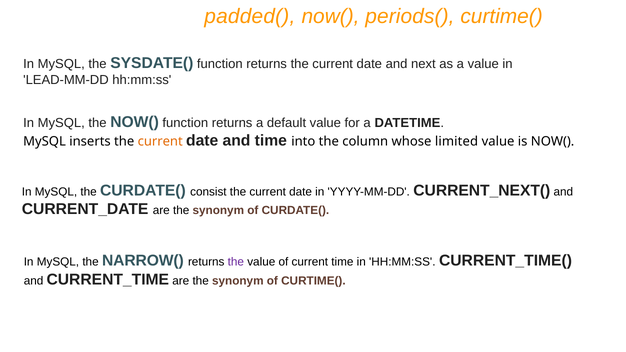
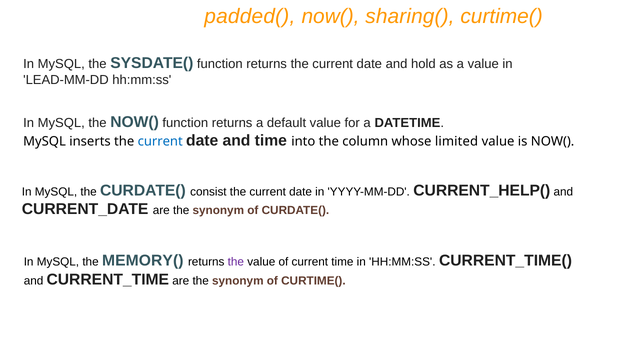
periods(: periods( -> sharing( (410, 16)
next: next -> hold (423, 64)
current colour: orange -> blue (160, 142)
CURRENT_NEXT(: CURRENT_NEXT( -> CURRENT_HELP( (482, 191)
NARROW(: NARROW( -> MEMORY( (143, 261)
